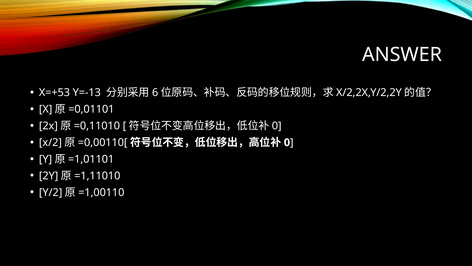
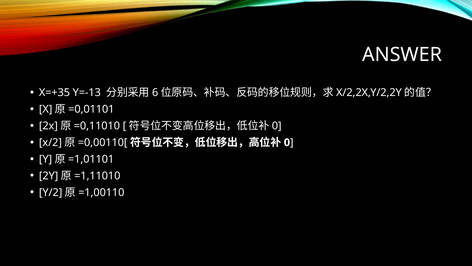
X=+53: X=+53 -> X=+35 (54, 92)
